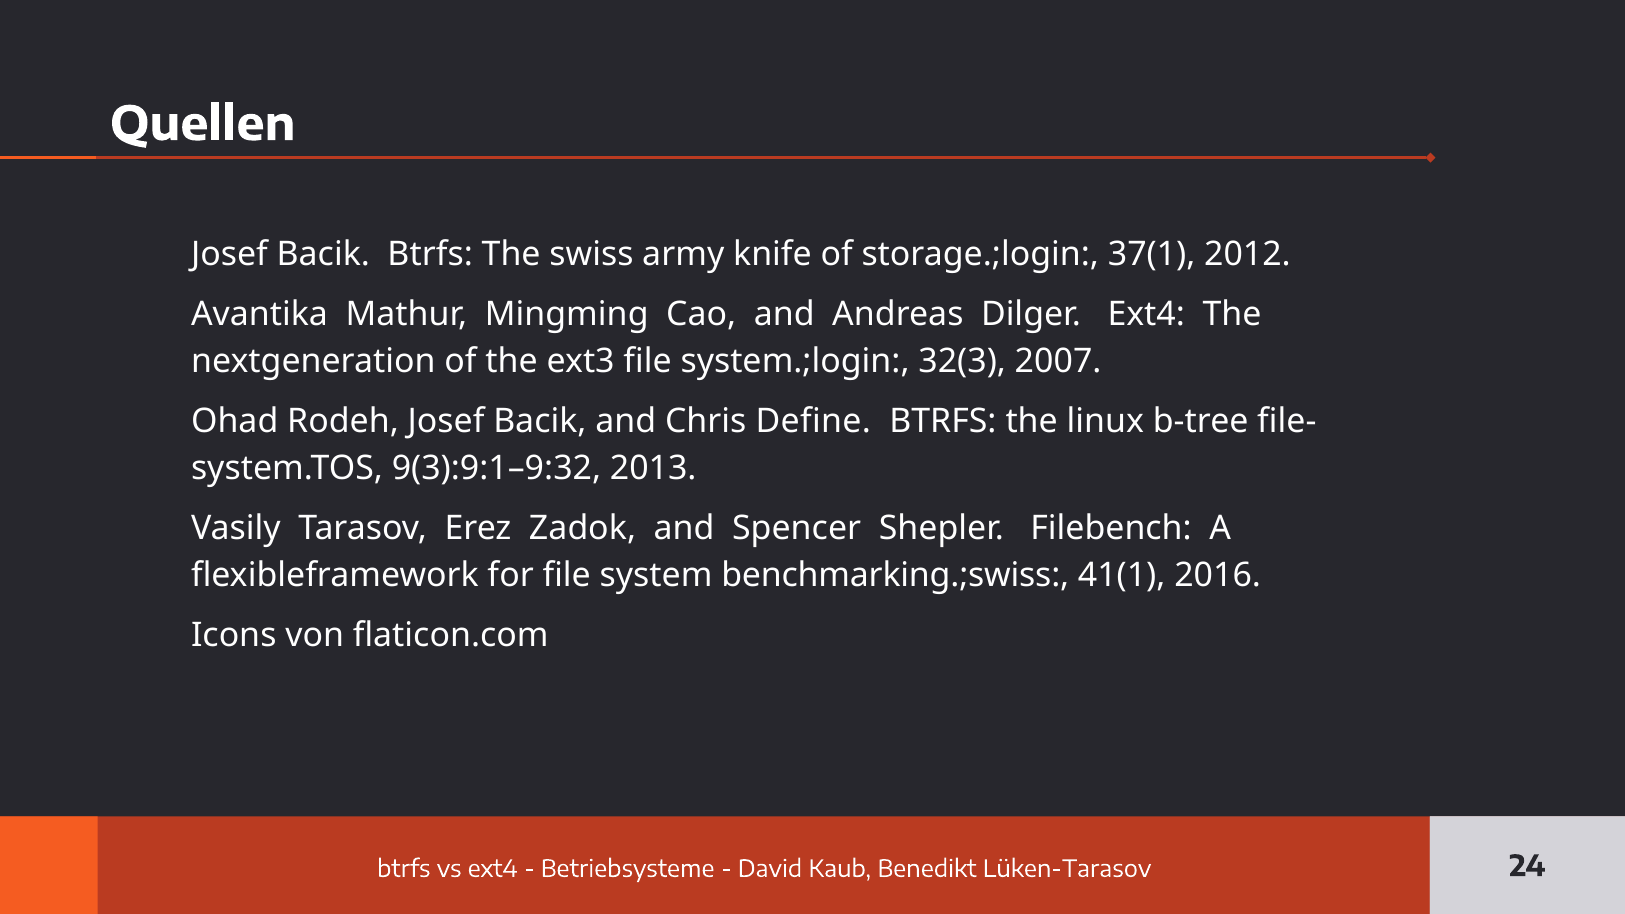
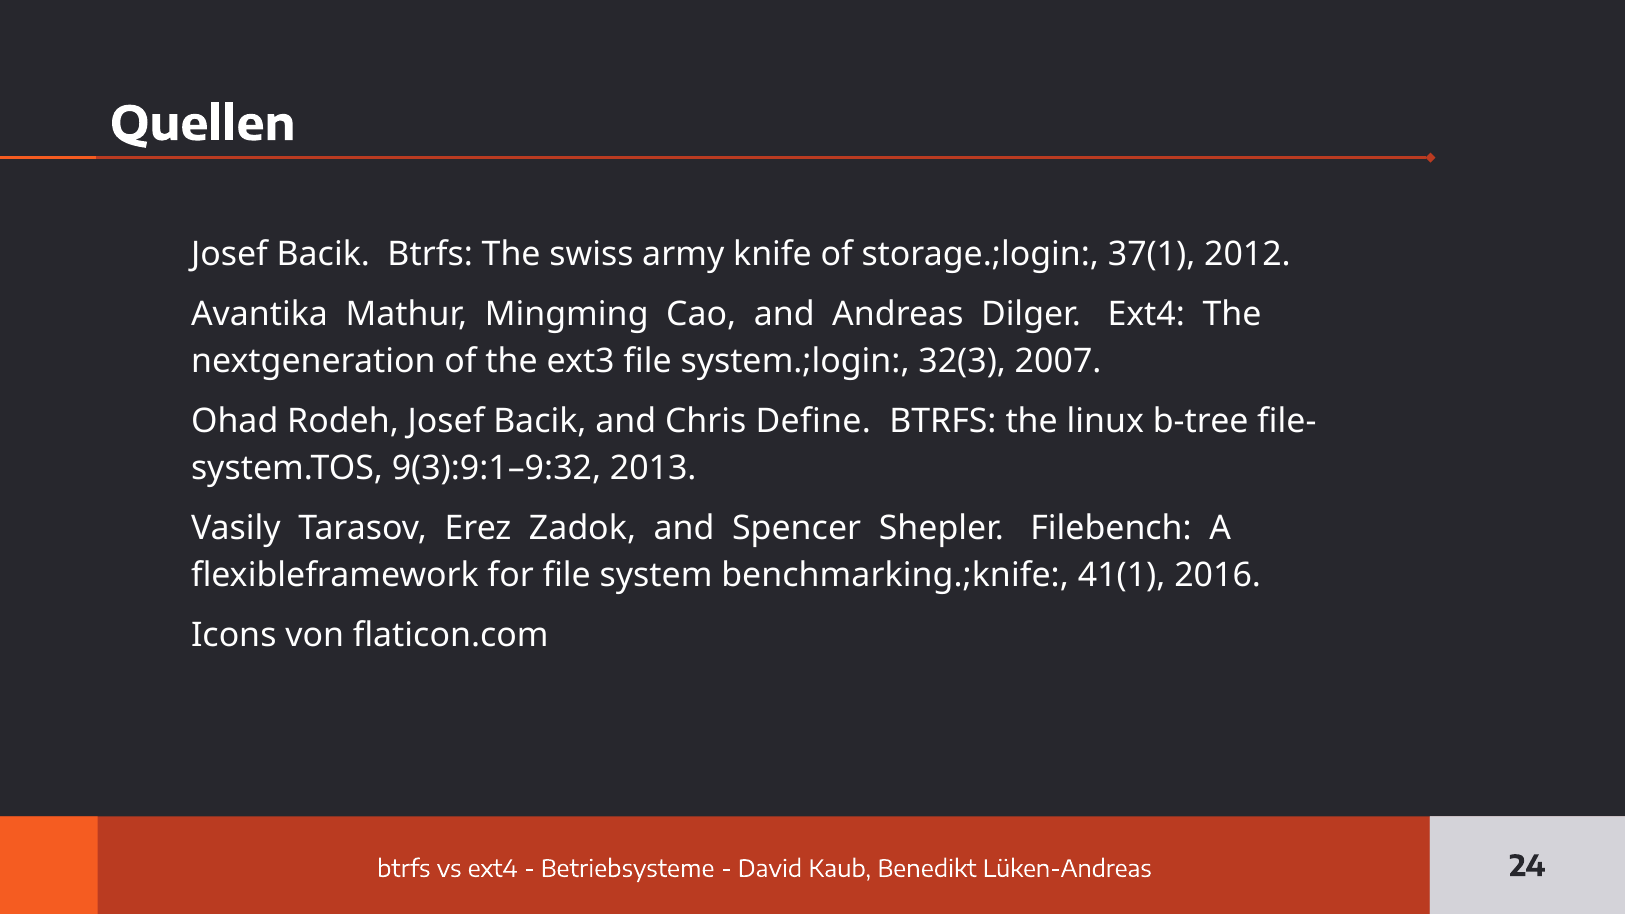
benchmarking.;swiss: benchmarking.;swiss -> benchmarking.;knife (895, 575)
Lüken-Tarasov: Lüken-Tarasov -> Lüken-Andreas (1067, 869)
